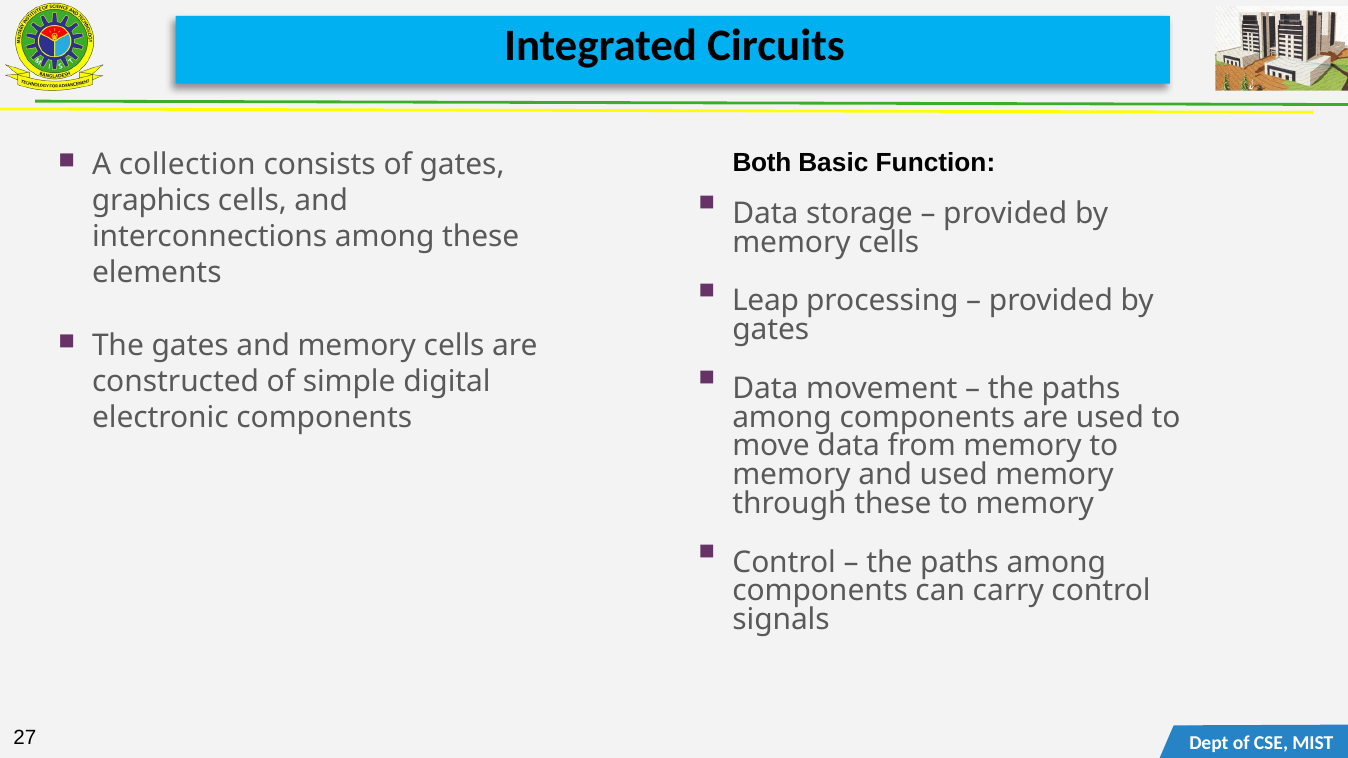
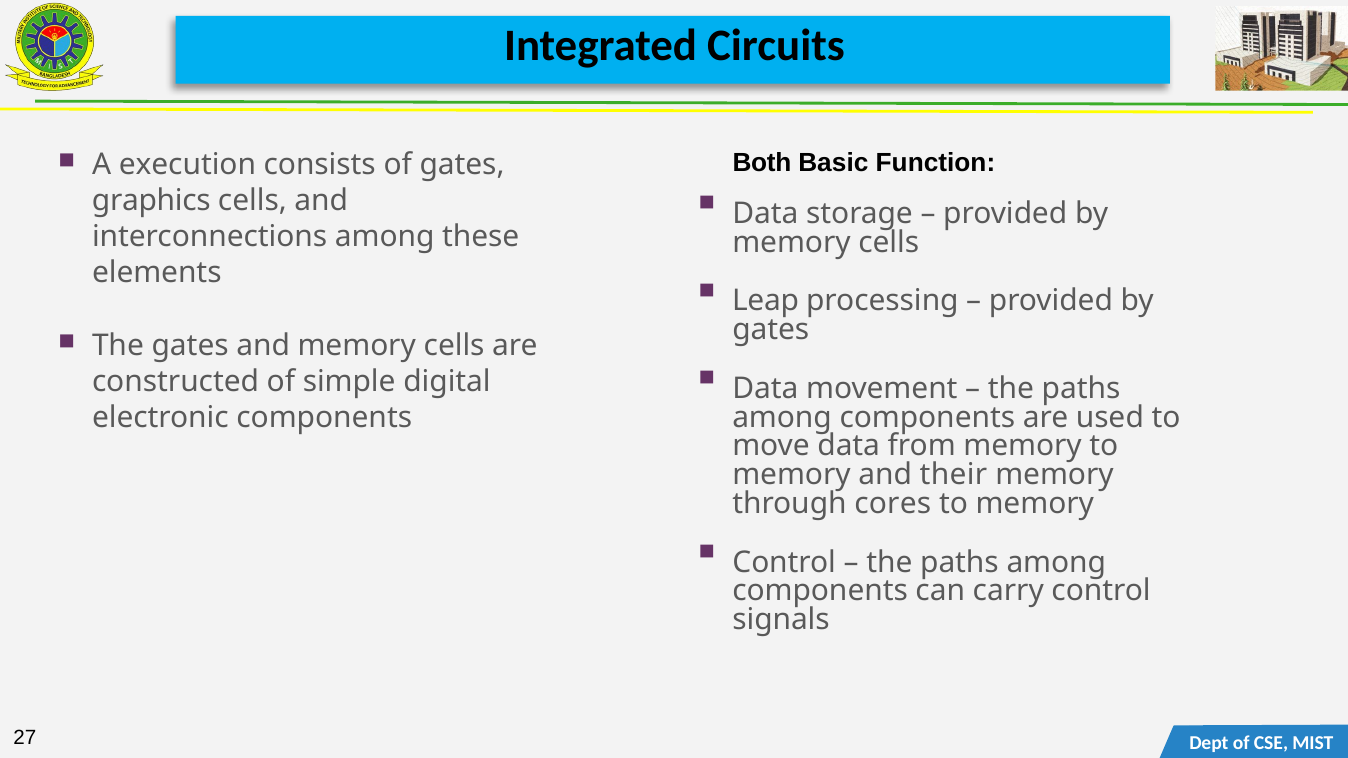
collection: collection -> execution (187, 165)
and used: used -> their (953, 475)
through these: these -> cores (893, 504)
